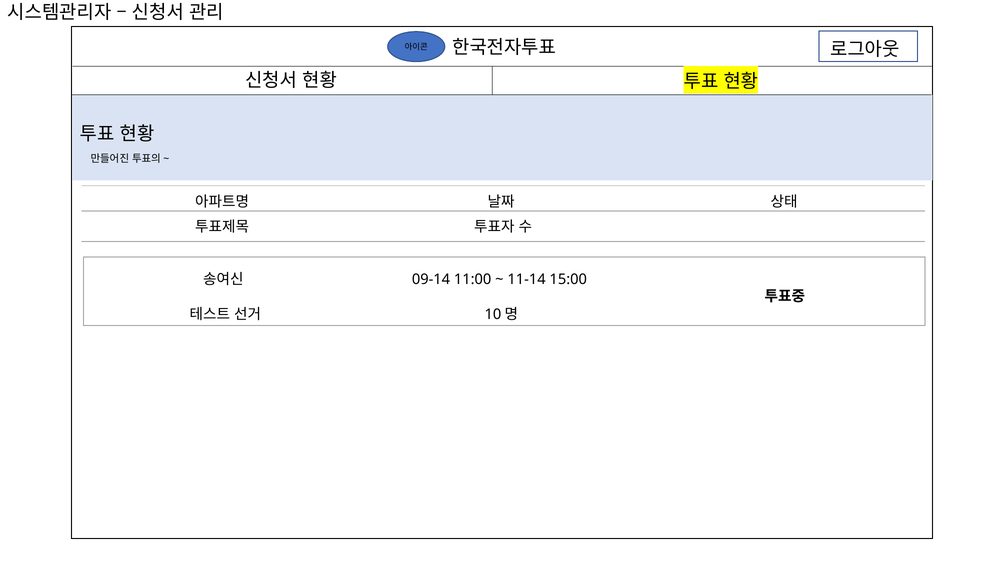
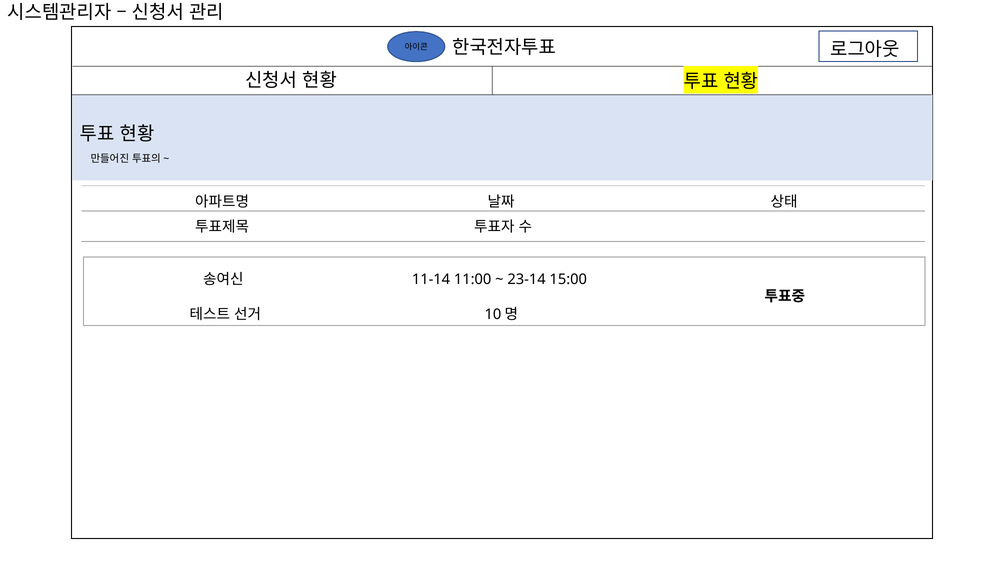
09-14: 09-14 -> 11-14 (431, 279)
11-14: 11-14 -> 23-14 (527, 279)
